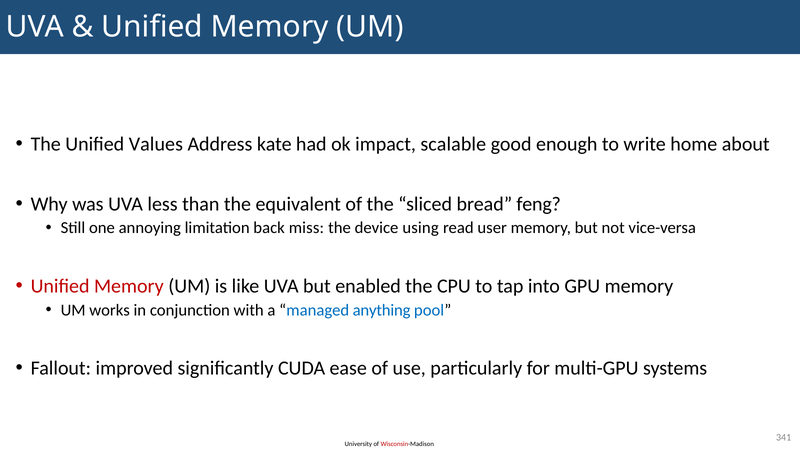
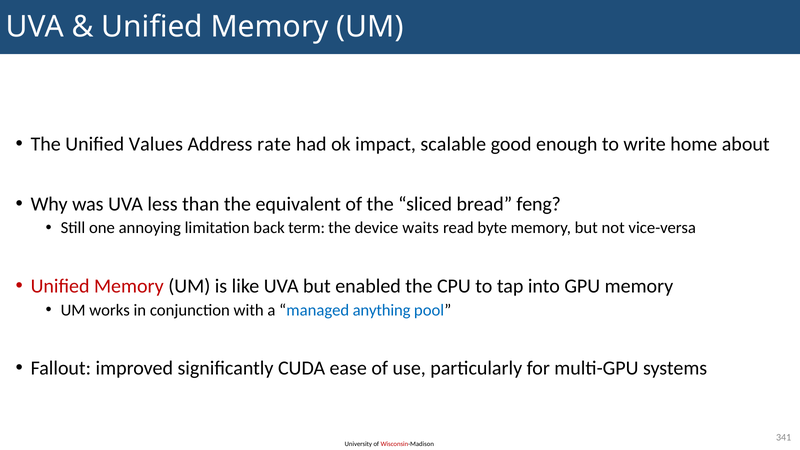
kate: kate -> rate (274, 144)
miss: miss -> term (307, 228)
using: using -> waits (421, 228)
user: user -> byte (492, 228)
